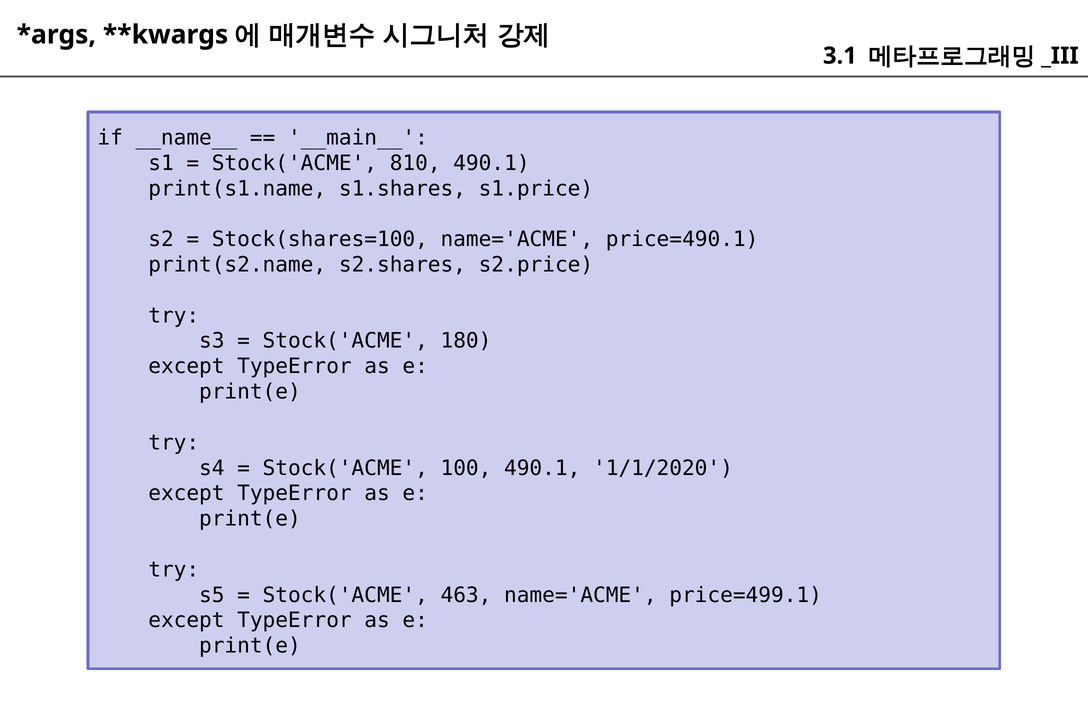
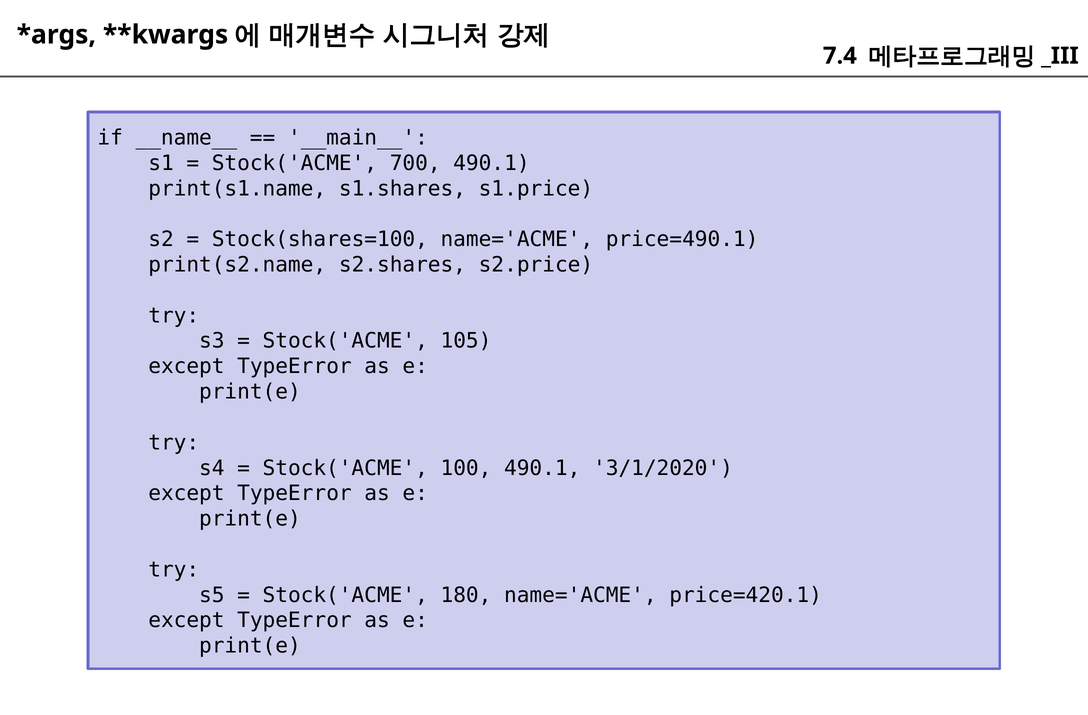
3.1: 3.1 -> 7.4 (840, 56)
810: 810 -> 700 (415, 163)
180: 180 -> 105 (466, 341)
1/1/2020: 1/1/2020 -> 3/1/2020 (663, 468)
463: 463 -> 180 (466, 595)
price=499.1: price=499.1 -> price=420.1 (746, 595)
